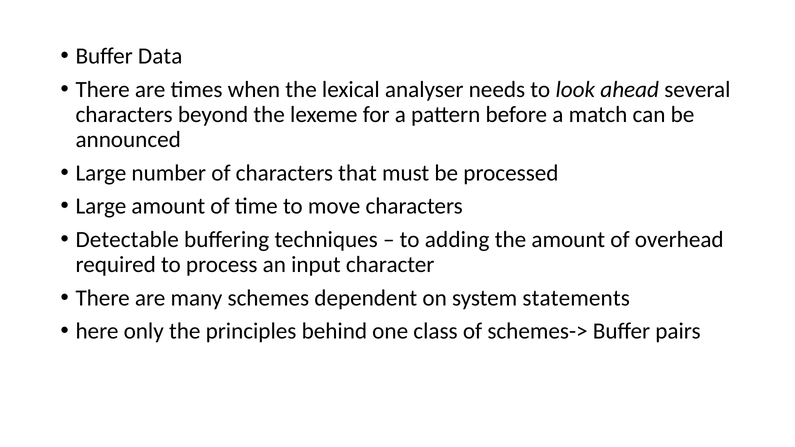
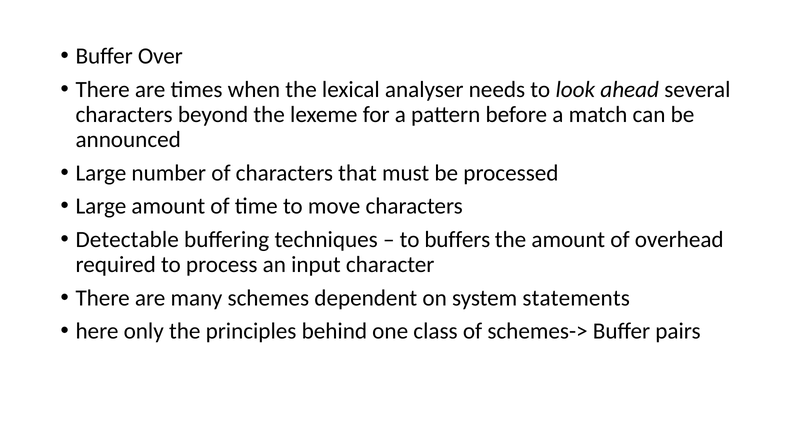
Data: Data -> Over (160, 56)
adding: adding -> buffers (457, 240)
